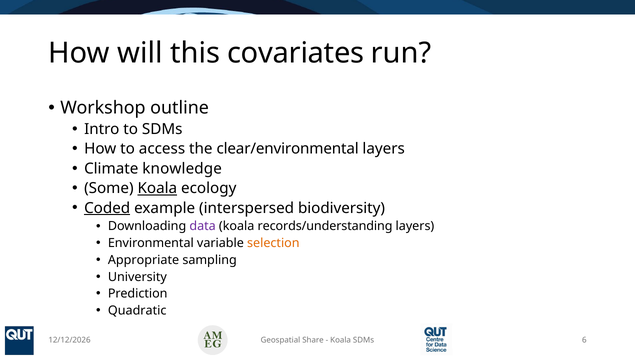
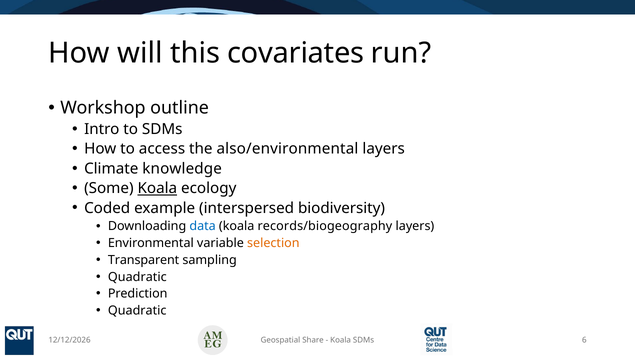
clear/environmental: clear/environmental -> also/environmental (287, 149)
Coded underline: present -> none (107, 208)
data colour: purple -> blue (203, 226)
records/understanding: records/understanding -> records/biogeography (325, 226)
Appropriate: Appropriate -> Transparent (144, 260)
University: University -> Quadratic (137, 277)
